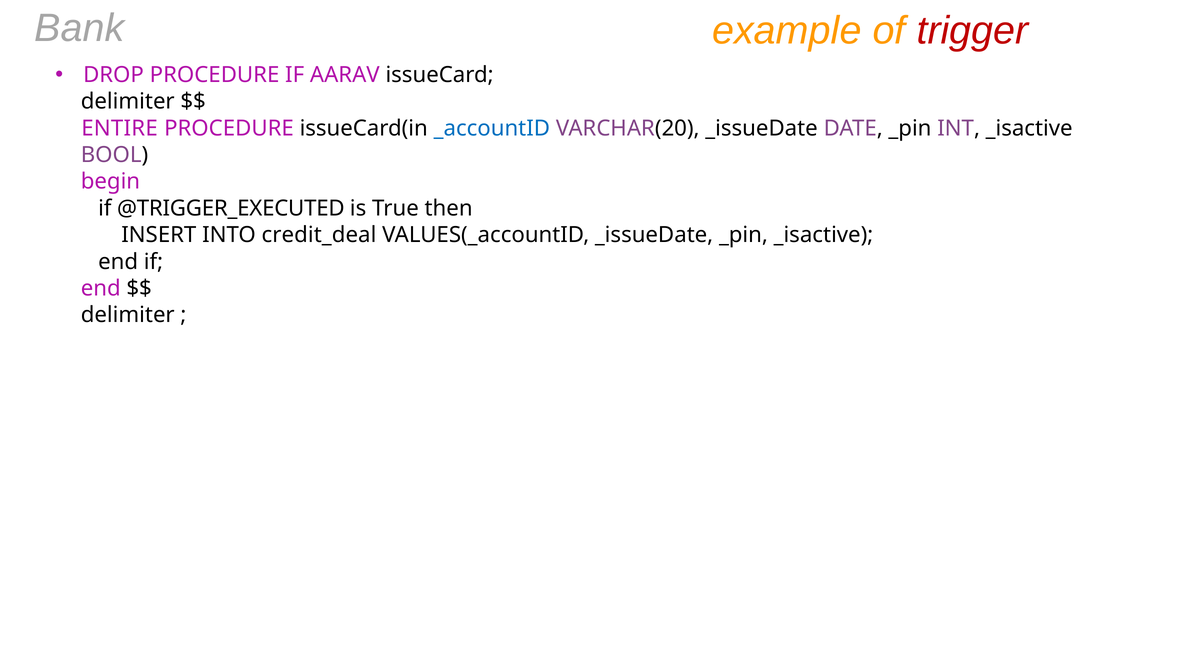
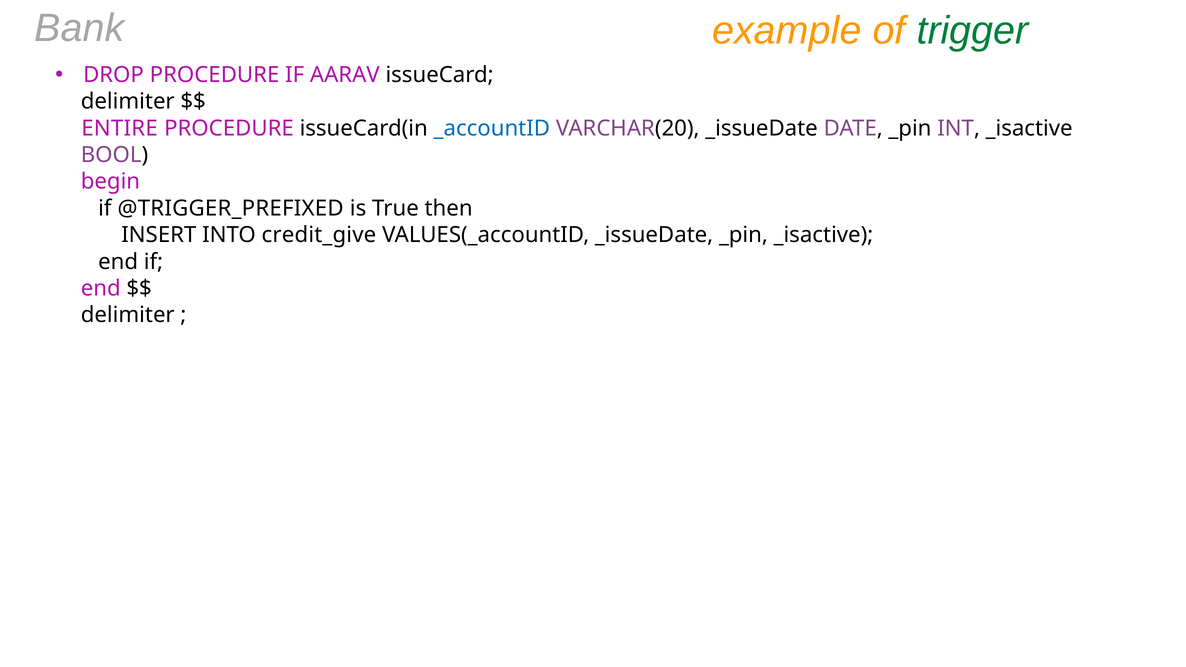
trigger colour: red -> green (973, 31)
@TRIGGER_EXECUTED: @TRIGGER_EXECUTED -> @TRIGGER_PREFIXED (231, 208)
credit_deal: credit_deal -> credit_give (319, 235)
